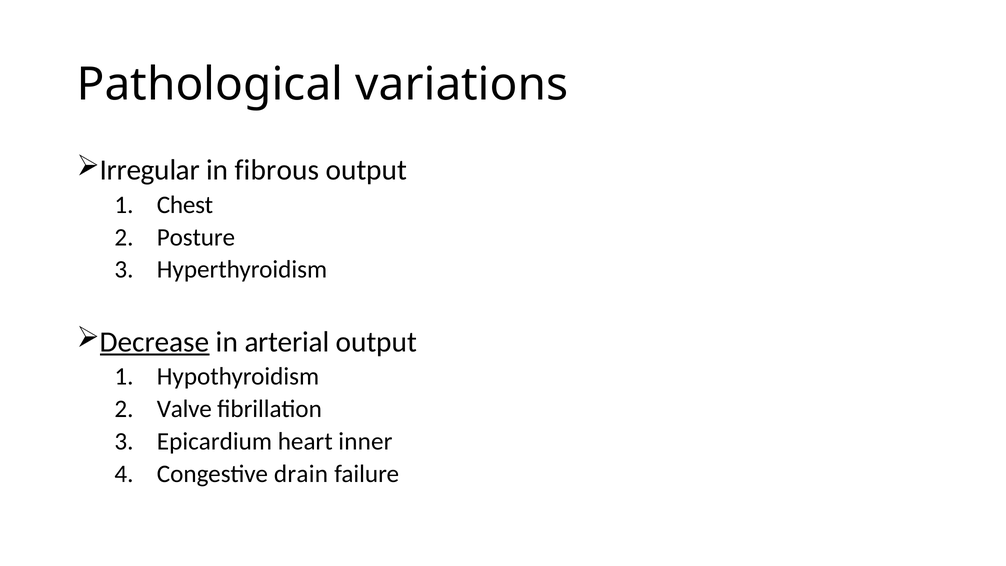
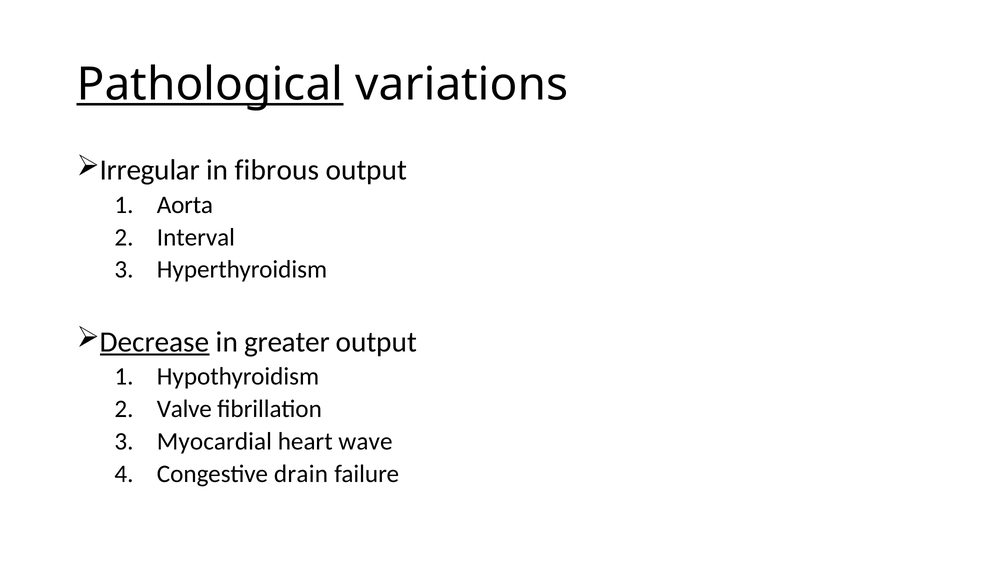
Pathological underline: none -> present (210, 85)
Chest: Chest -> Aorta (185, 205)
Posture: Posture -> Interval (196, 237)
arterial: arterial -> greater (287, 342)
Epicardium: Epicardium -> Myocardial (214, 441)
inner: inner -> wave (365, 441)
